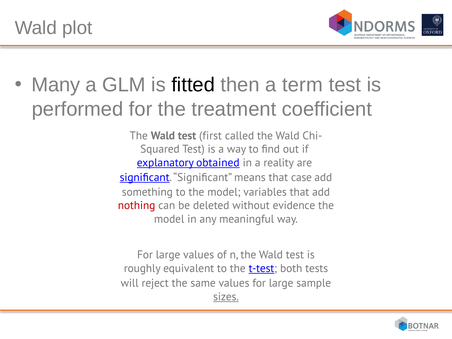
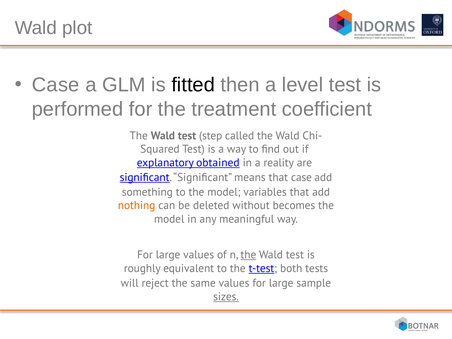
Many: Many -> Case (56, 85)
term: term -> level (303, 85)
first: first -> step (211, 136)
nothing colour: red -> orange (137, 206)
evidence: evidence -> becomes (294, 206)
the underline: none -> present (248, 255)
